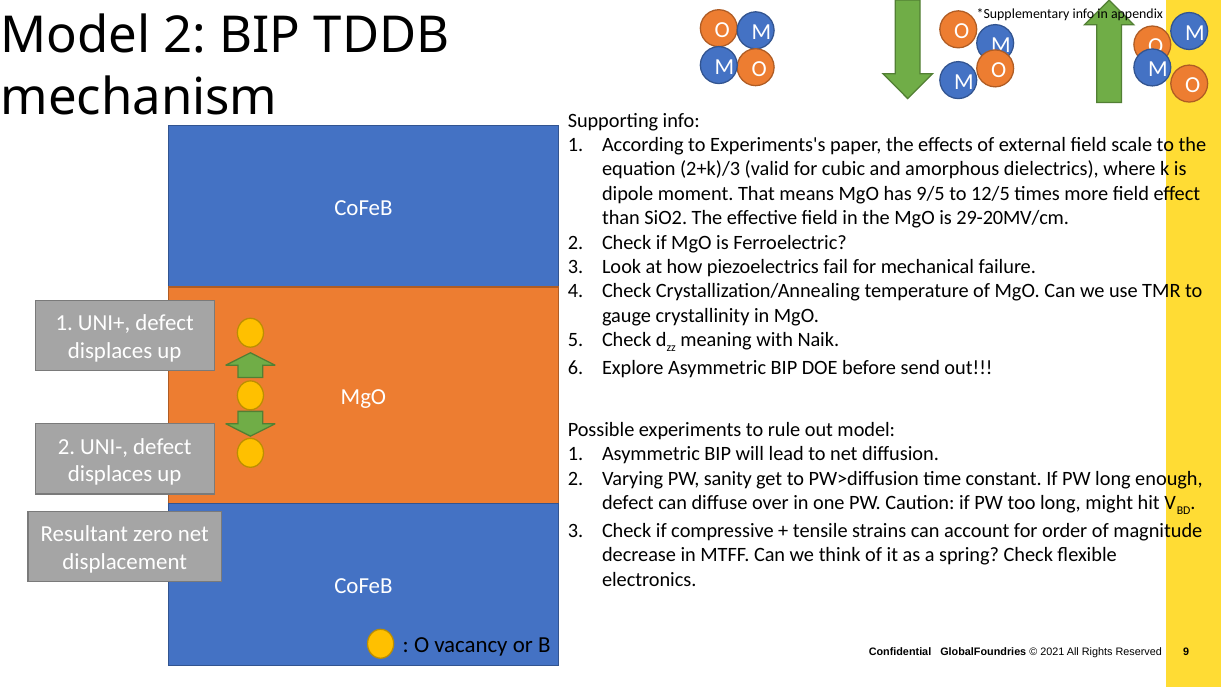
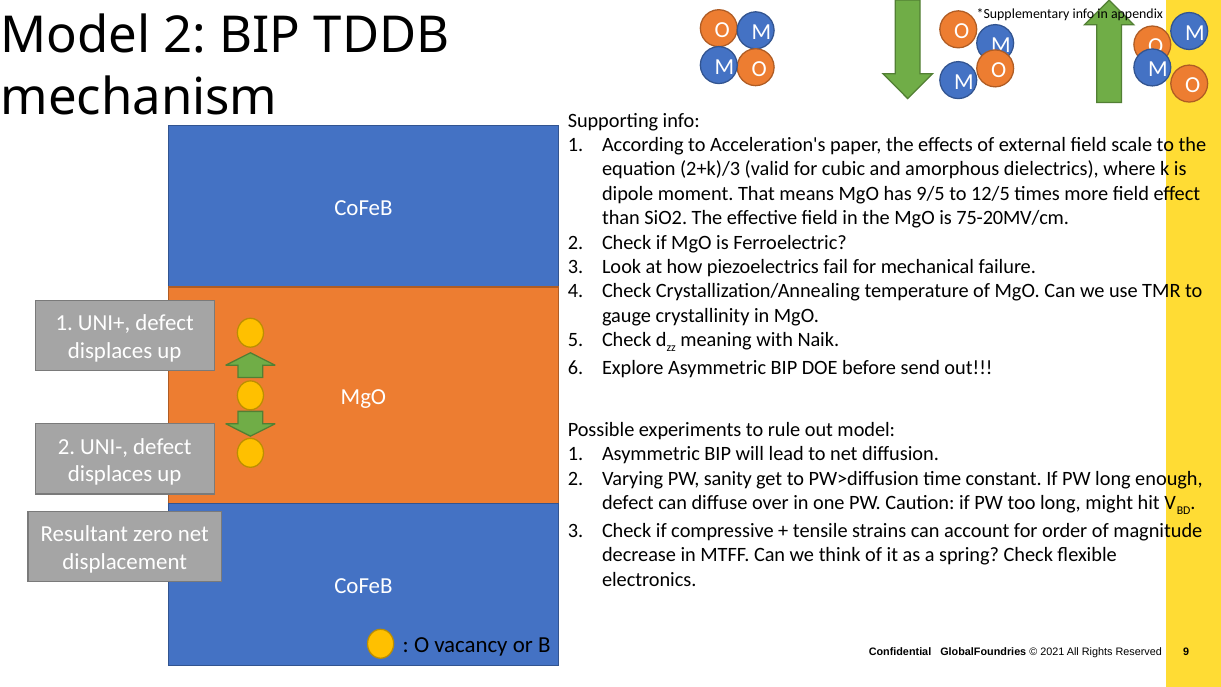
Experiments's: Experiments's -> Acceleration's (768, 145)
29-20MV/cm: 29-20MV/cm -> 75-20MV/cm (1013, 218)
